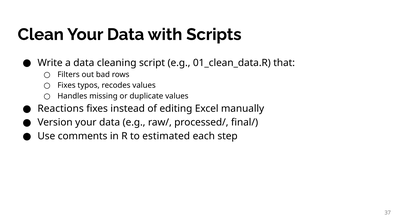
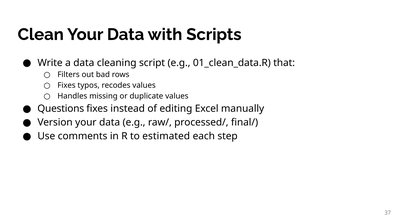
Reactions: Reactions -> Questions (61, 109)
